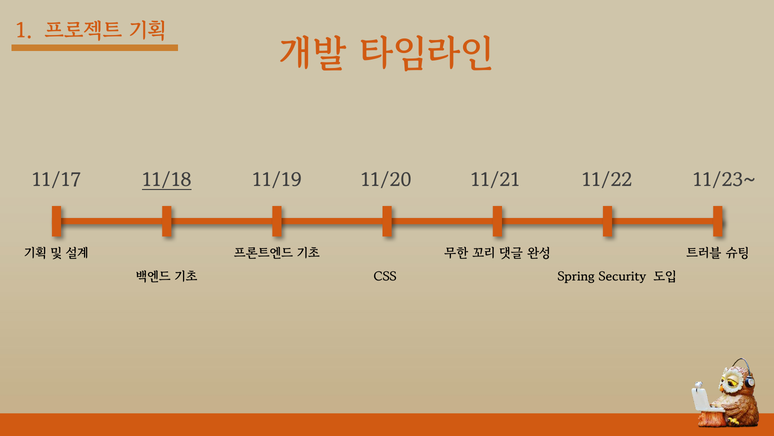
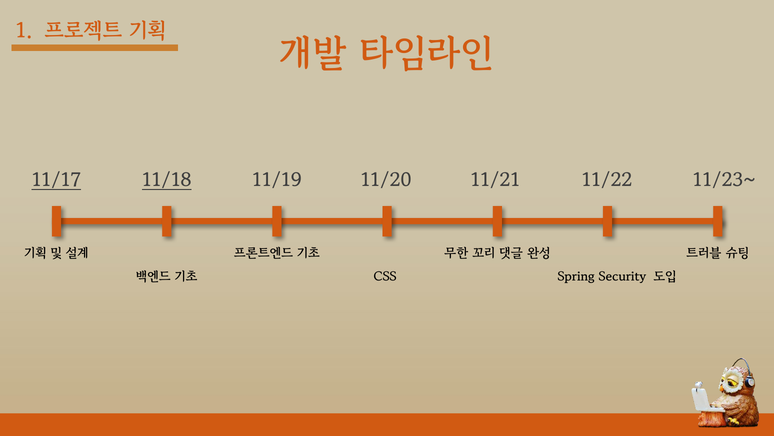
11/17 underline: none -> present (56, 181)
